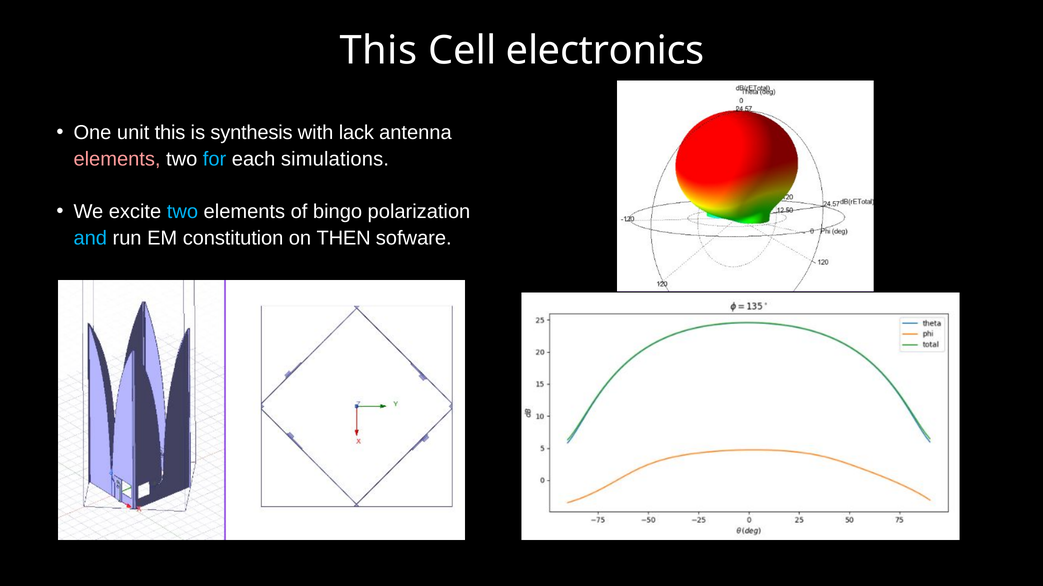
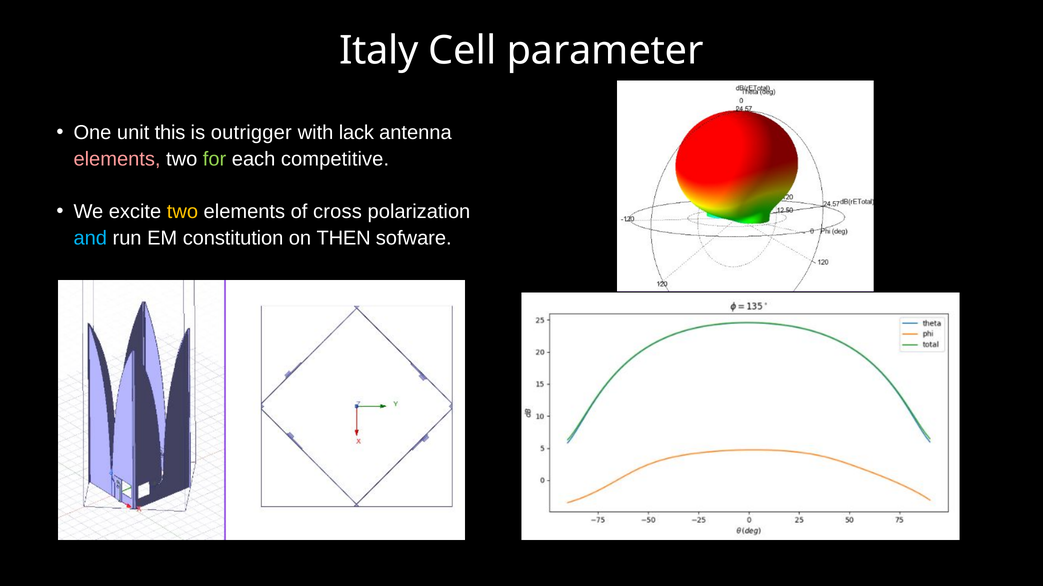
This: This -> Italy (379, 51)
electronics: electronics -> parameter (605, 51)
synthesis: synthesis -> outrigger (251, 133)
for colour: light blue -> light green (215, 159)
simulations: simulations -> competitive (335, 159)
two colour: light blue -> yellow (182, 212)
bingo: bingo -> cross (337, 212)
